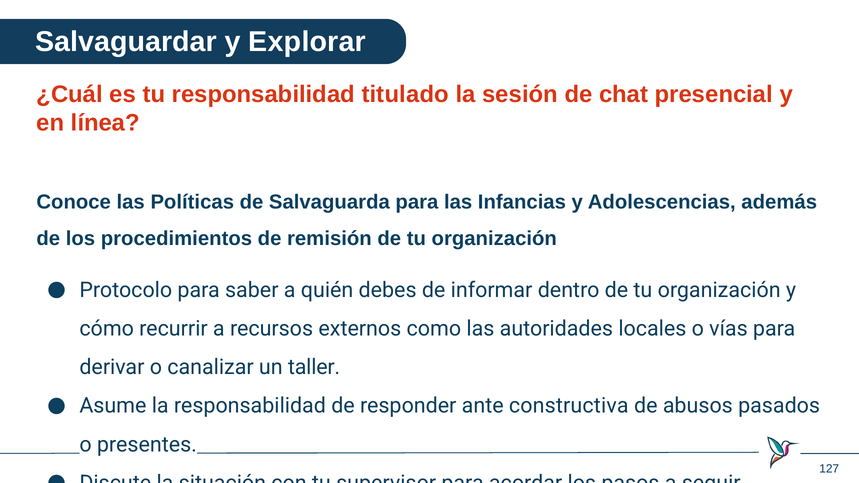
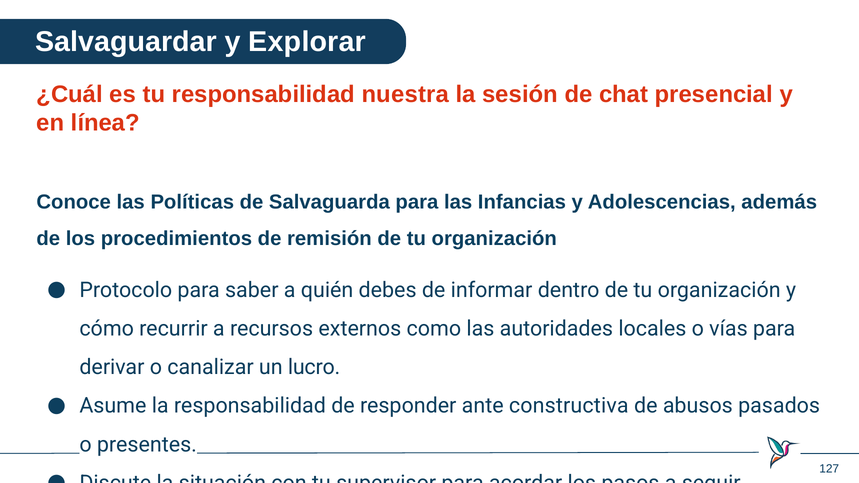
titulado: titulado -> nuestra (405, 95)
taller: taller -> lucro (314, 367)
